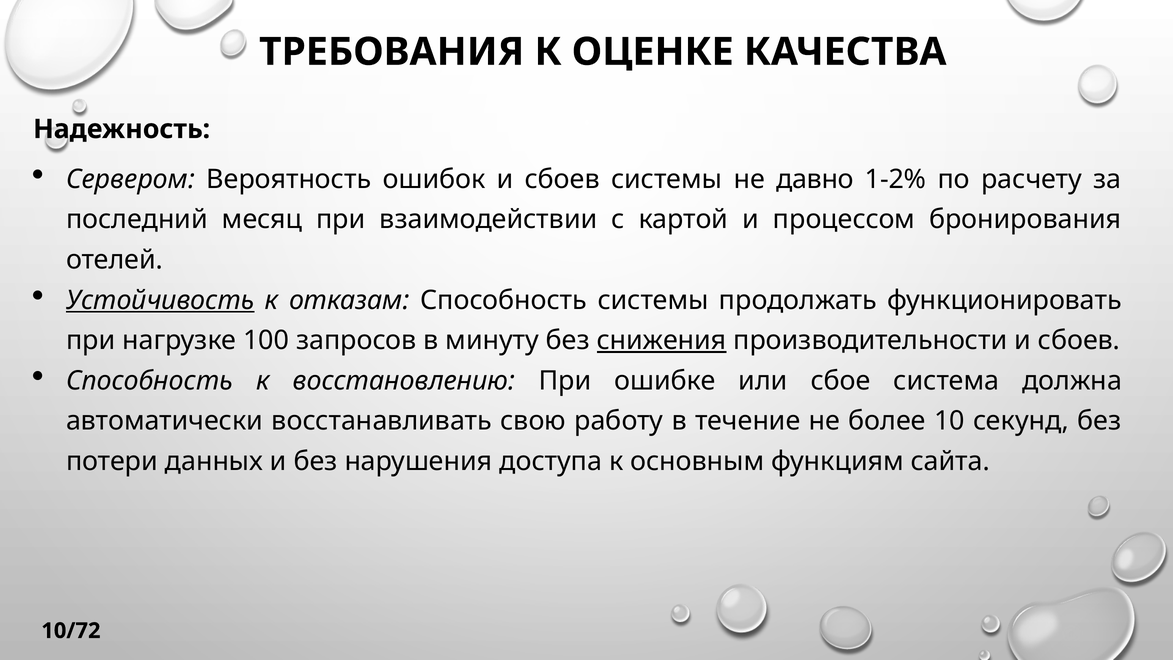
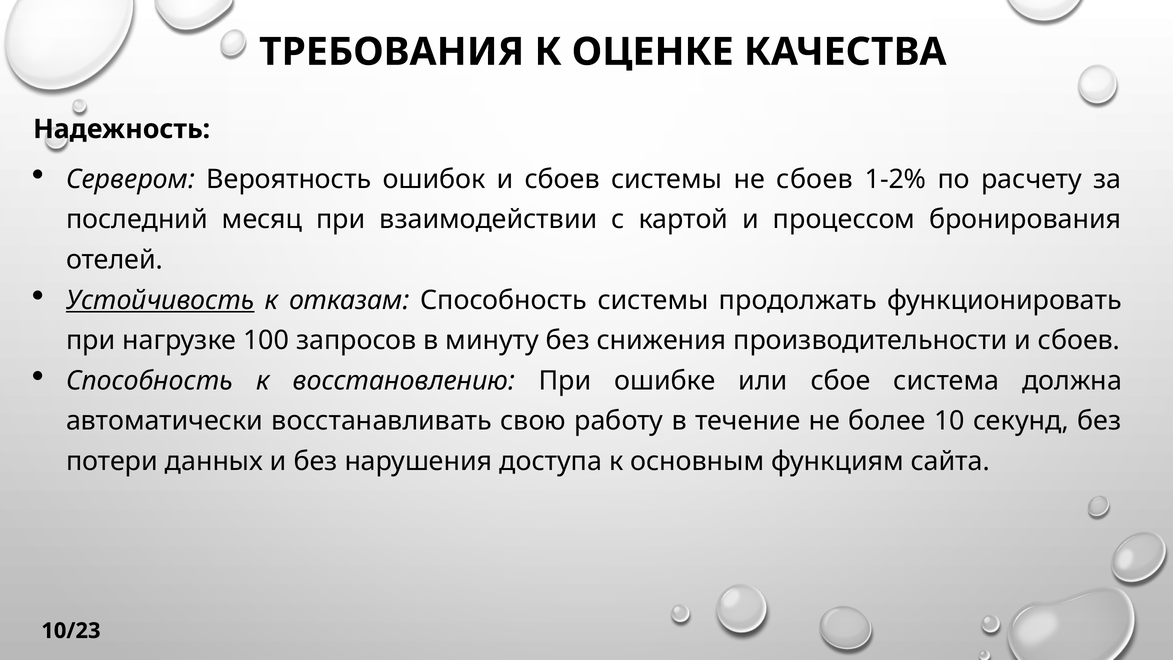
не давно: давно -> сбоев (815, 179)
снижения underline: present -> none (662, 340)
10/72: 10/72 -> 10/23 (71, 631)
